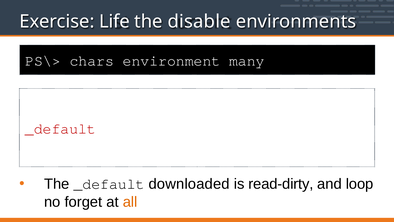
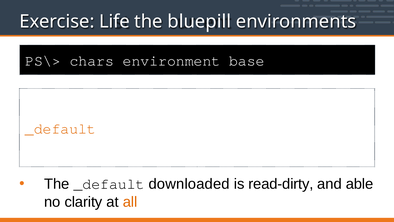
disable: disable -> bluepill (199, 22)
many: many -> base (247, 61)
_default colour: red -> orange (60, 128)
loop: loop -> able (360, 184)
forget: forget -> clarity (83, 202)
